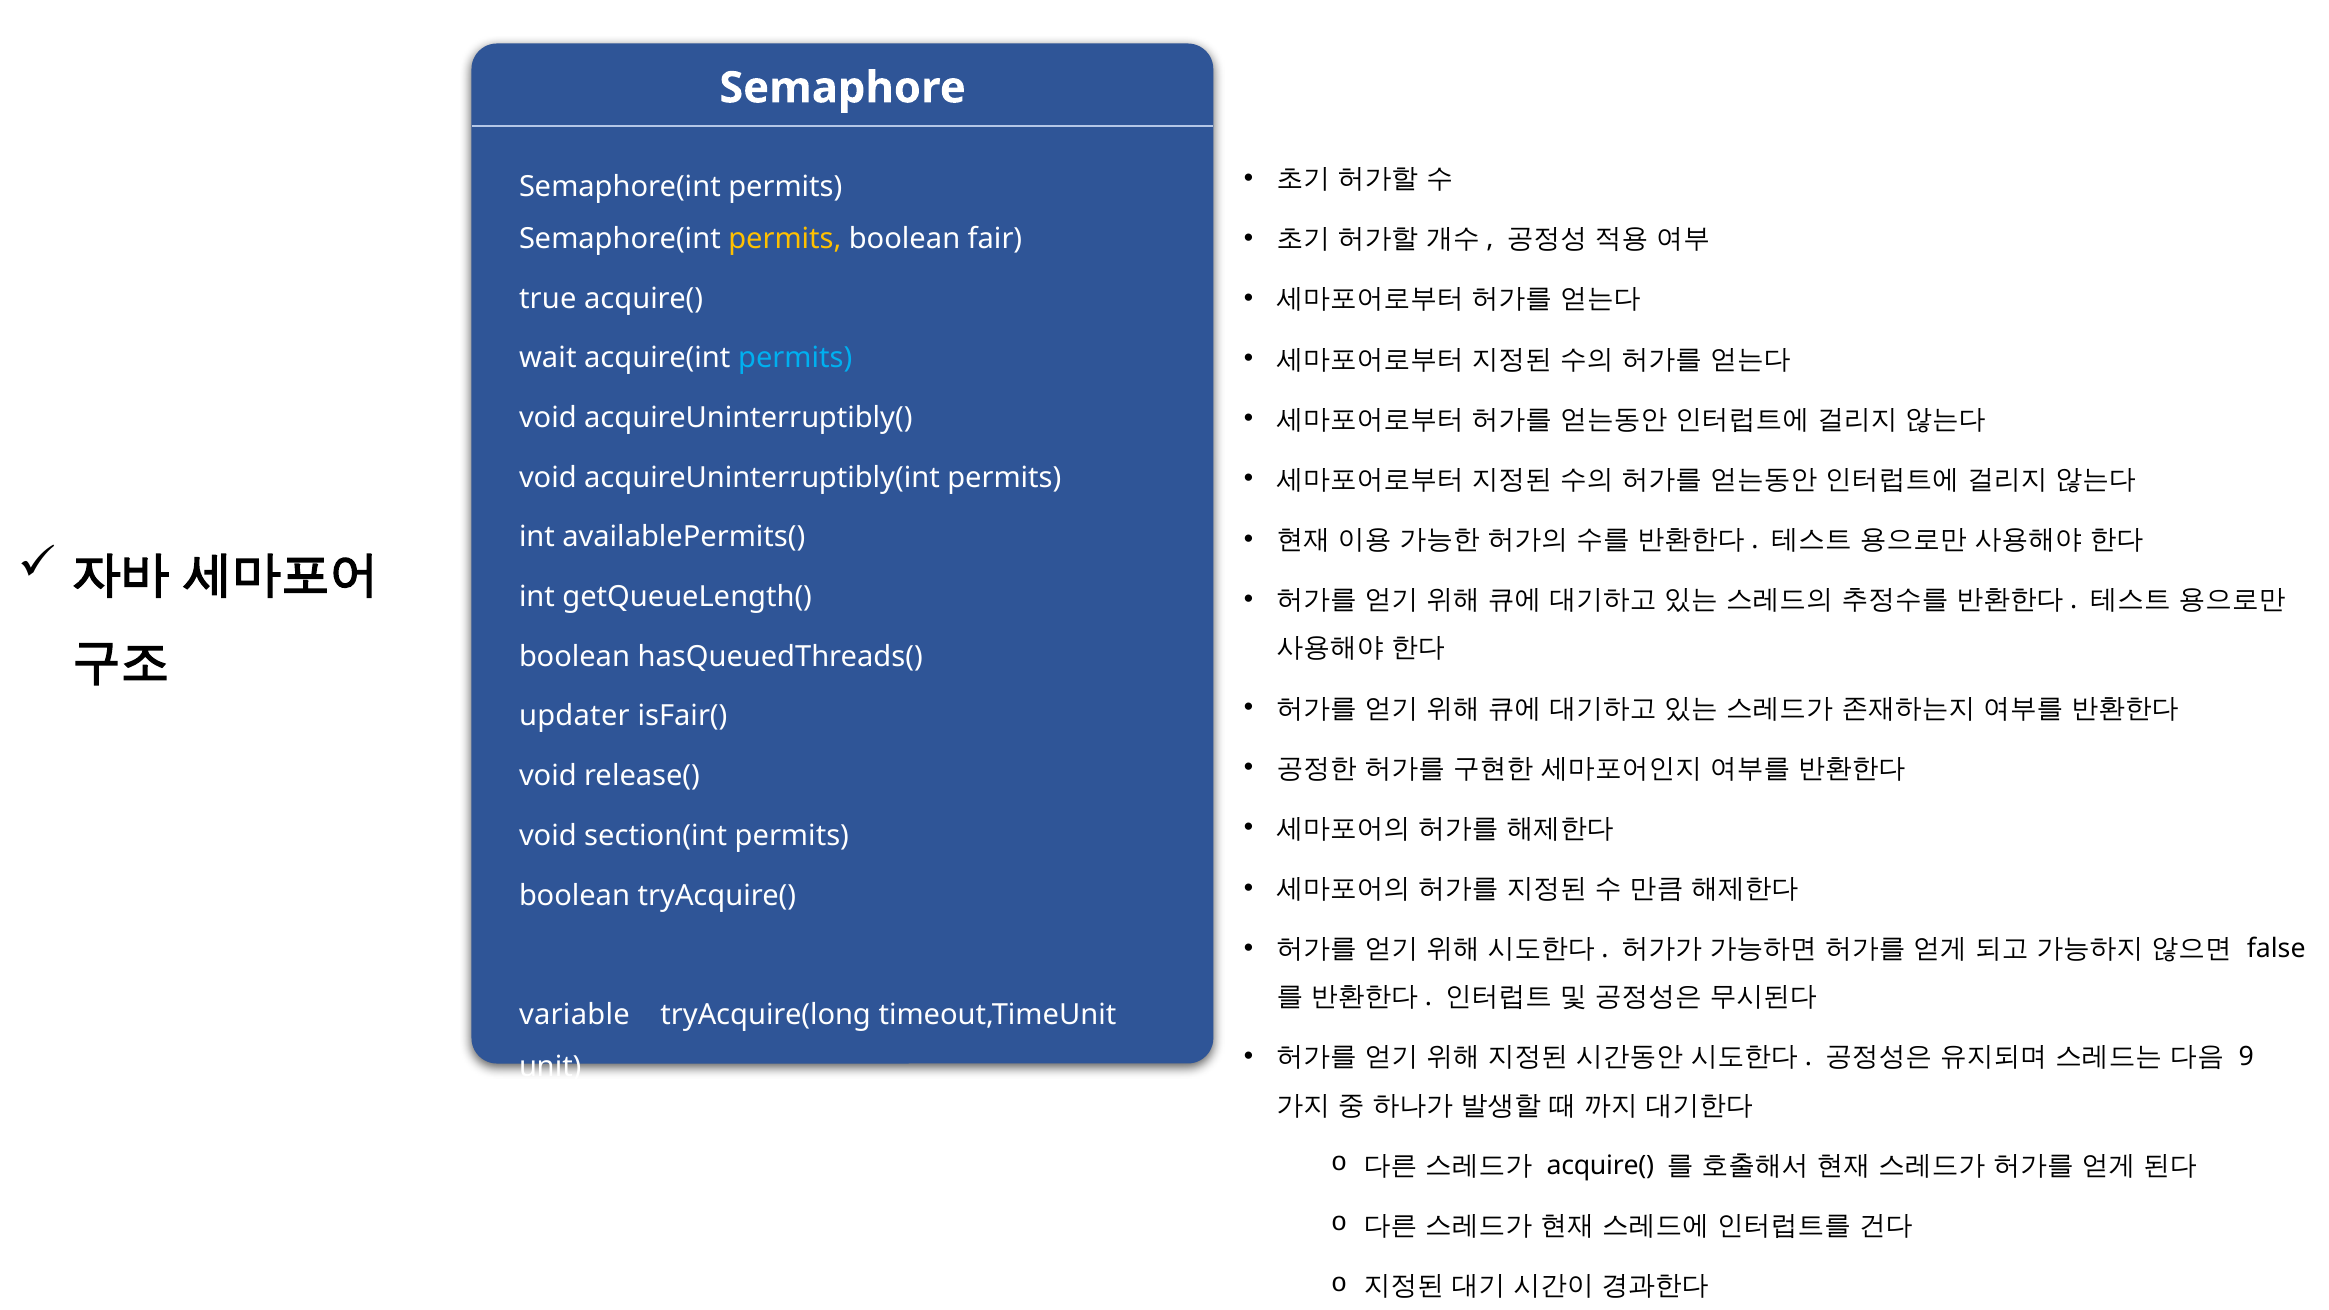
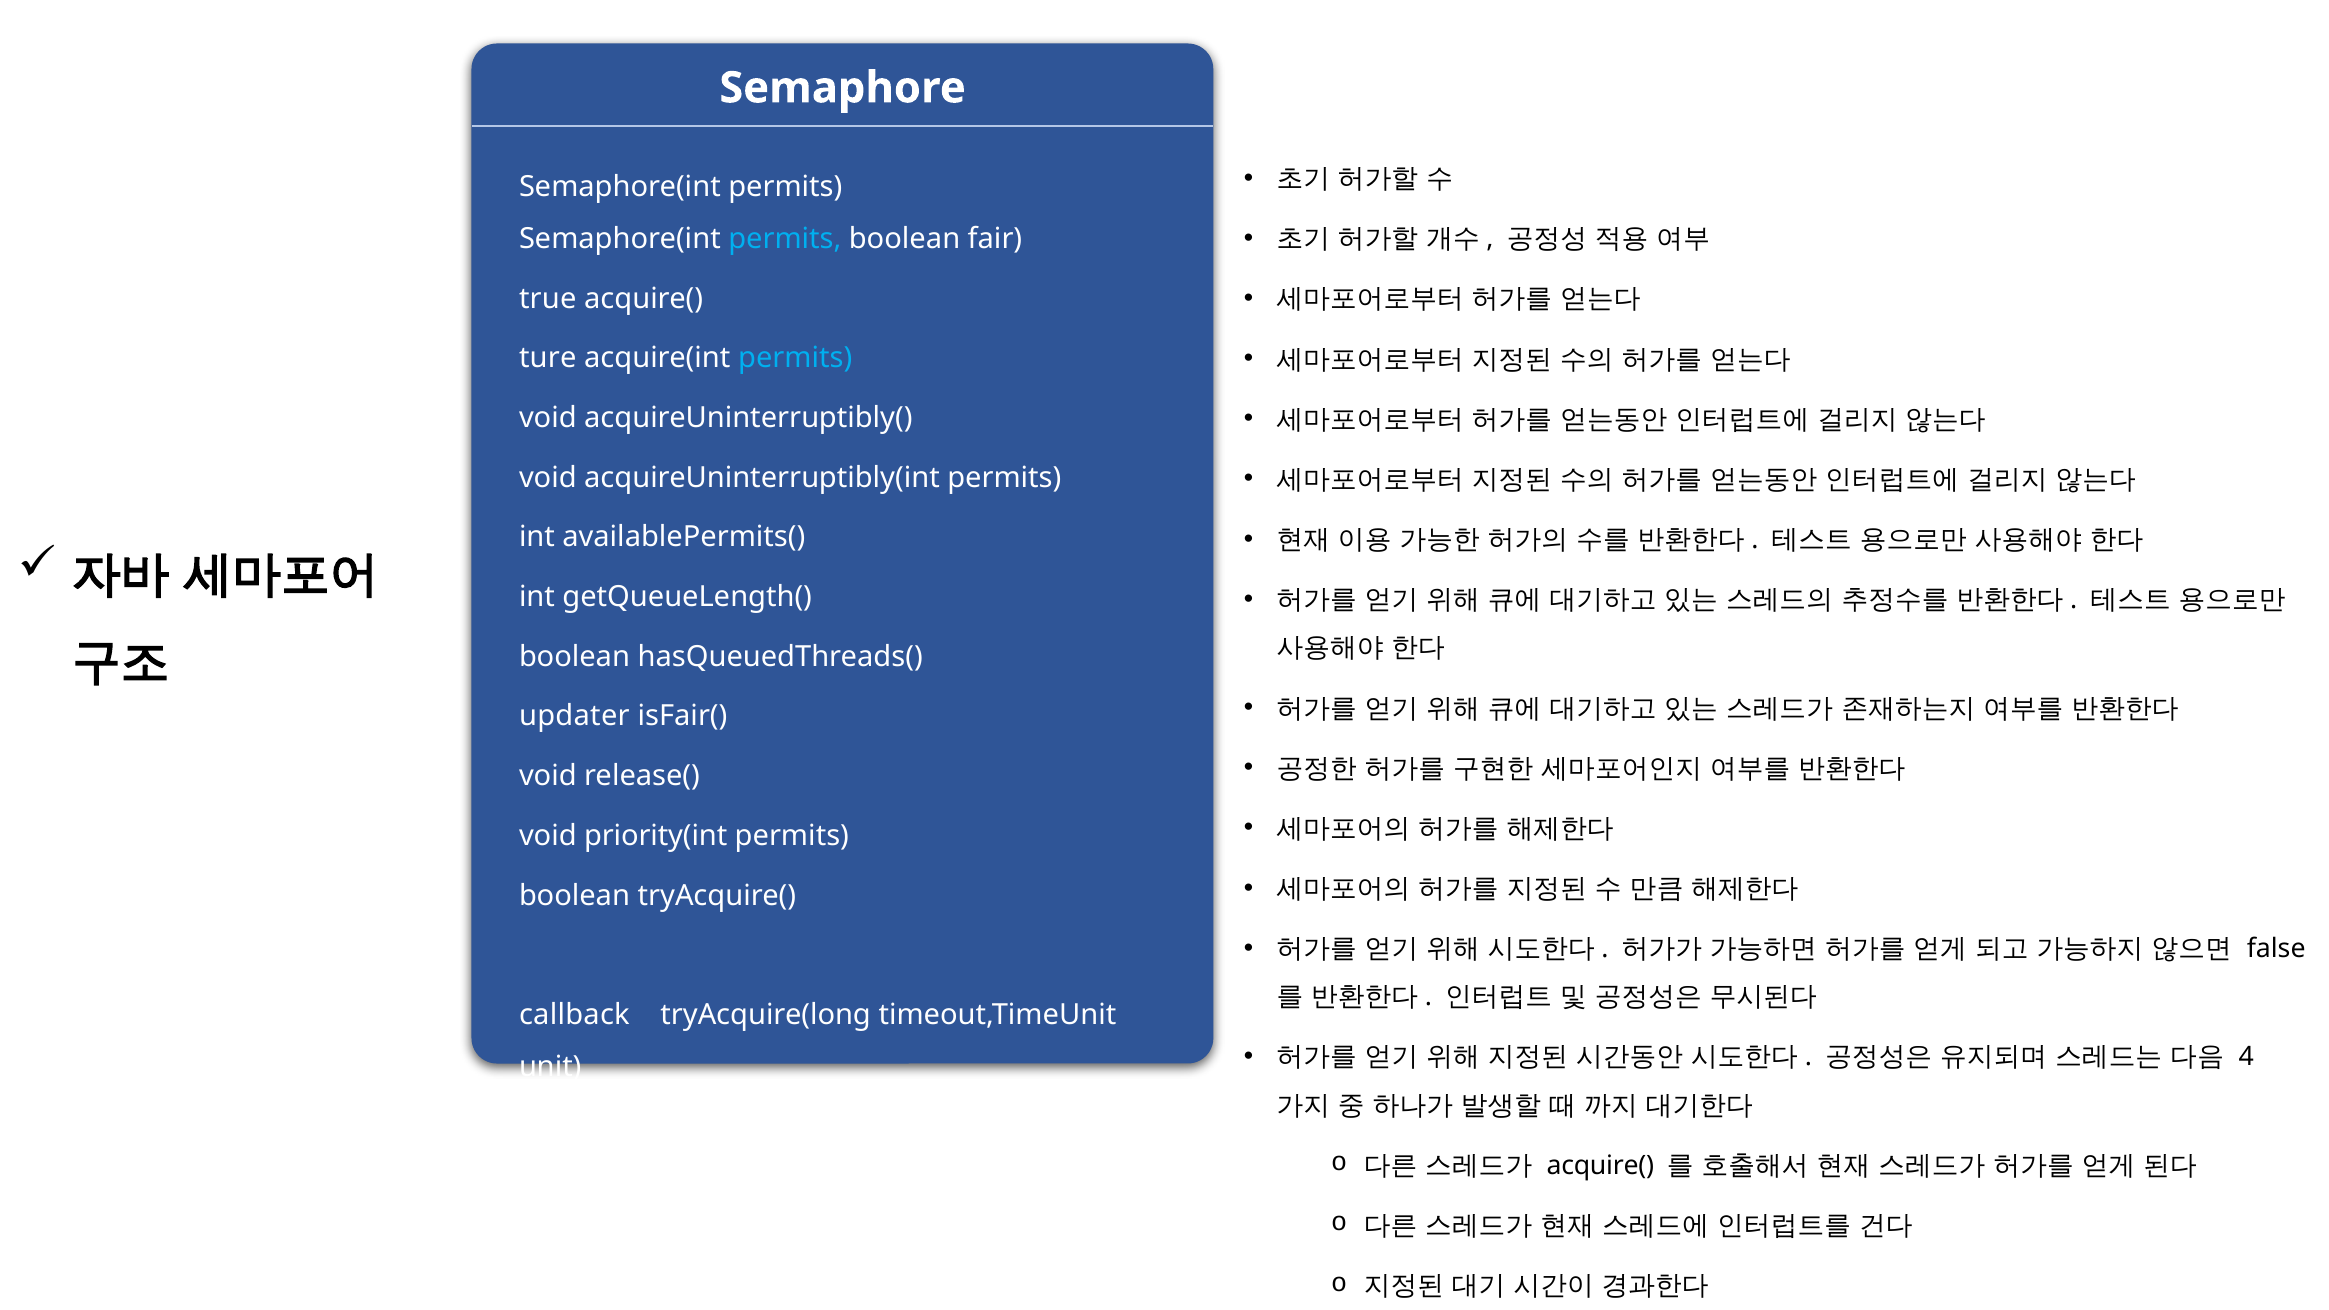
permits colour: yellow -> light blue (785, 239)
wait: wait -> ture (548, 358)
section(int: section(int -> priority(int (656, 836)
variable: variable -> callback (574, 1015)
9: 9 -> 4 (2246, 1057)
